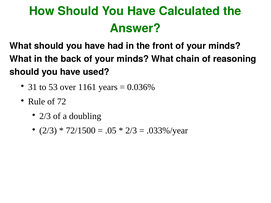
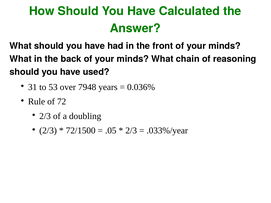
1161: 1161 -> 7948 (87, 87)
